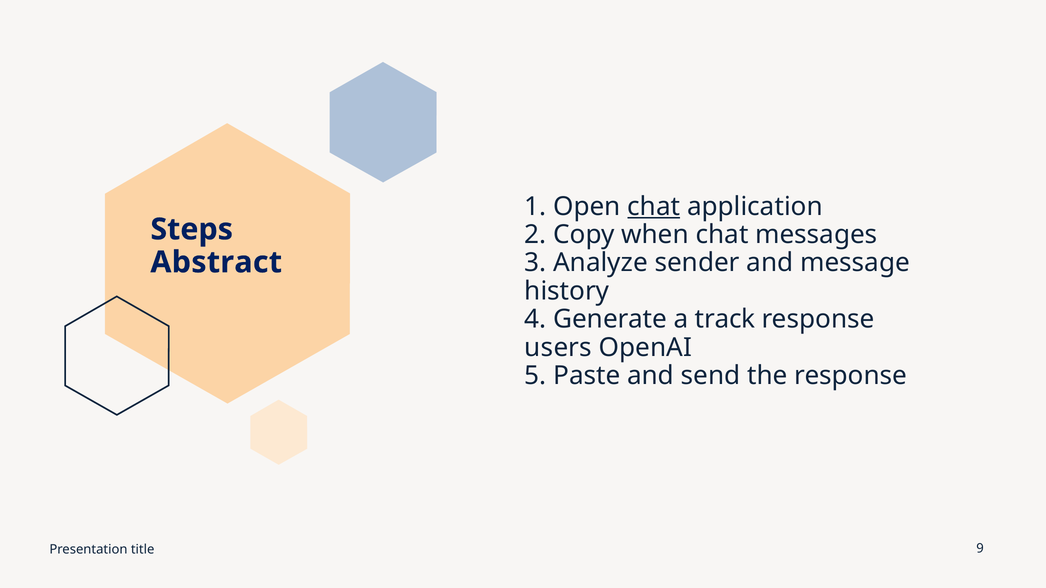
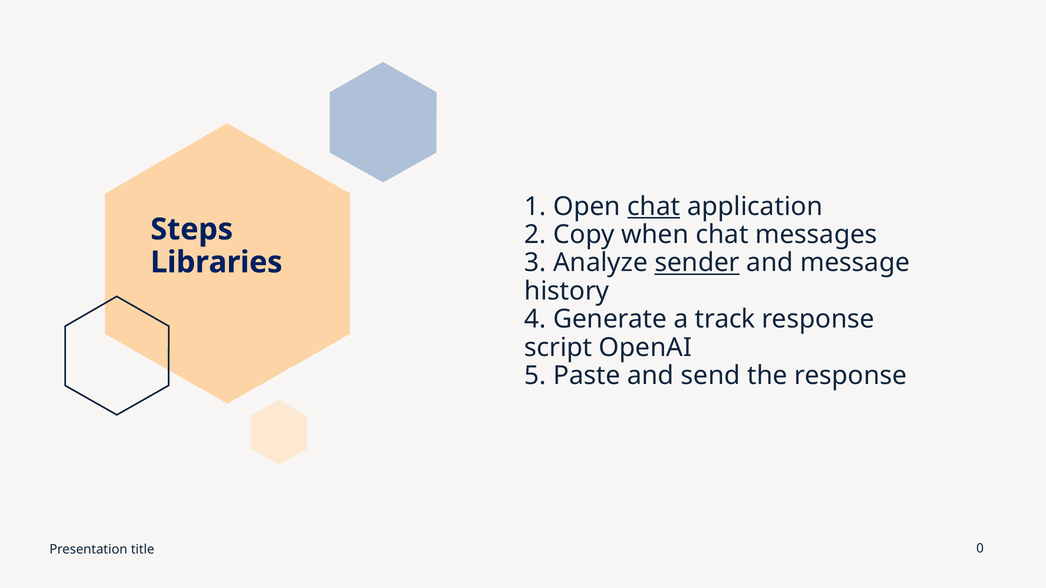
sender underline: none -> present (697, 263)
Abstract: Abstract -> Libraries (216, 262)
users: users -> script (558, 348)
9: 9 -> 0 (980, 549)
